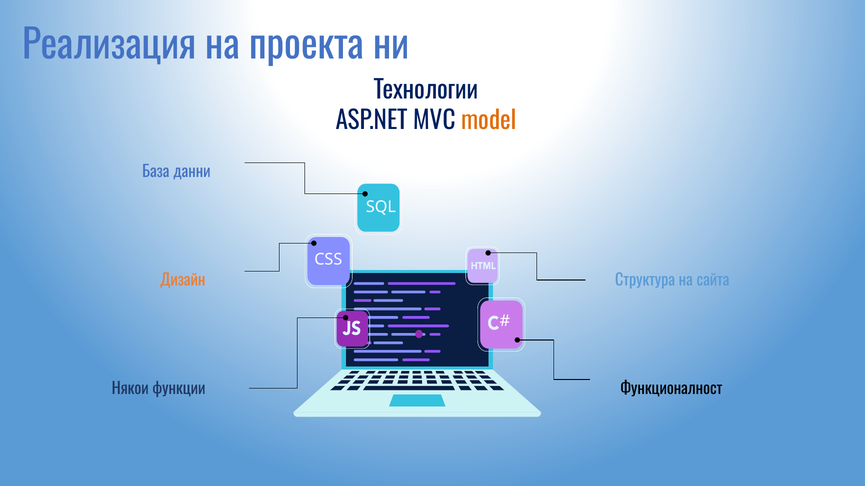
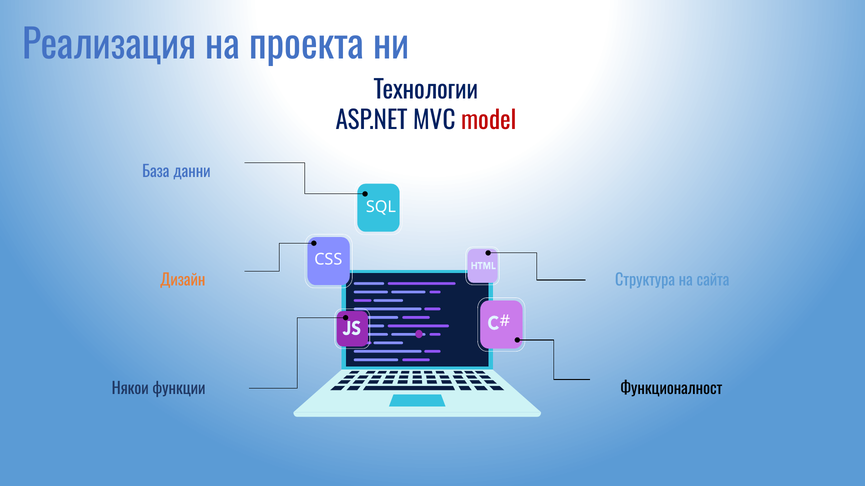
model colour: orange -> red (489, 121)
